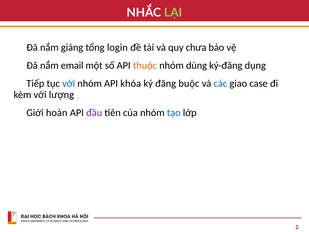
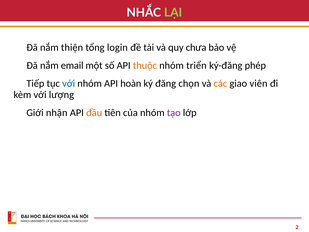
giảng: giảng -> thiện (72, 47)
dùng: dùng -> triển (196, 65)
dụng: dụng -> phép (255, 65)
khóa: khóa -> hoàn (131, 83)
buộc: buộc -> chọn (189, 83)
các colour: blue -> orange (220, 83)
case: case -> viên (259, 83)
hoàn: hoàn -> nhận (57, 113)
đầu colour: purple -> orange (94, 113)
tạo colour: blue -> purple (174, 113)
